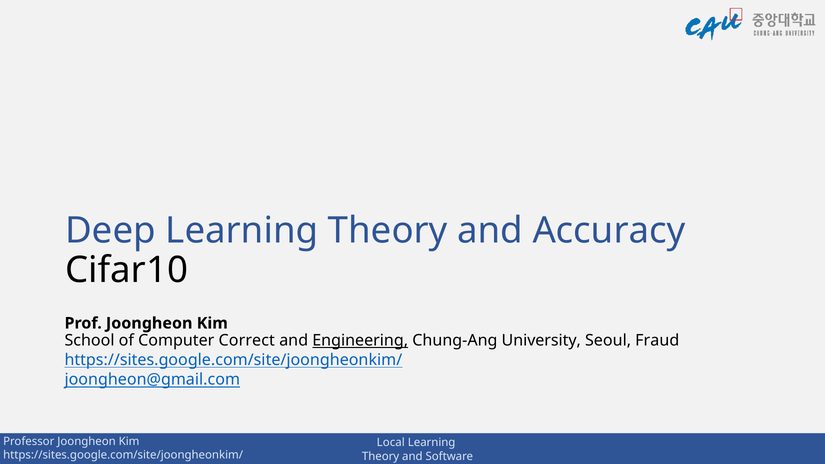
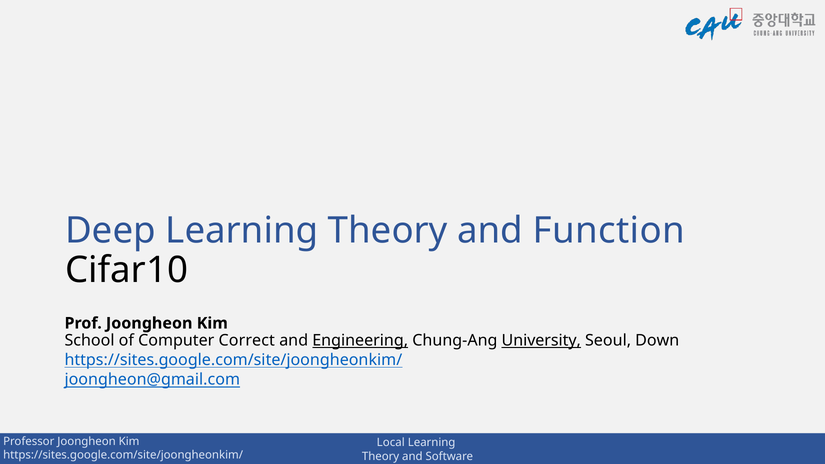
Accuracy: Accuracy -> Function (609, 231)
University underline: none -> present (541, 341)
Fraud: Fraud -> Down (657, 341)
